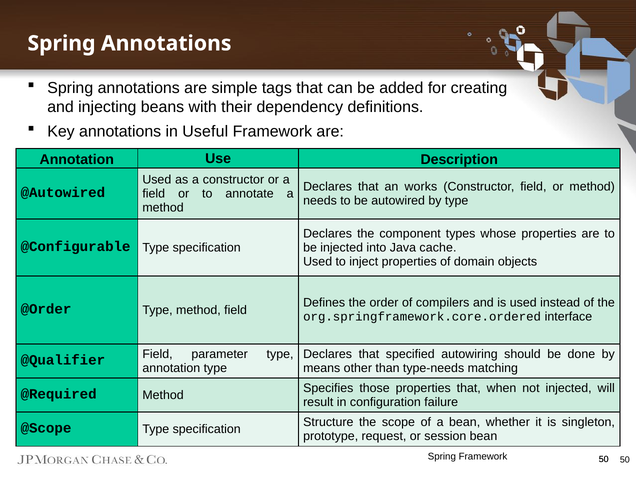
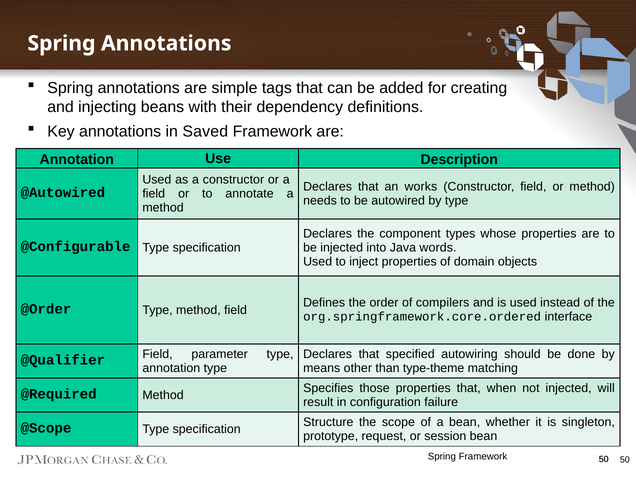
Useful: Useful -> Saved (205, 131)
cache: cache -> words (438, 248)
type-needs: type-needs -> type-theme (434, 368)
